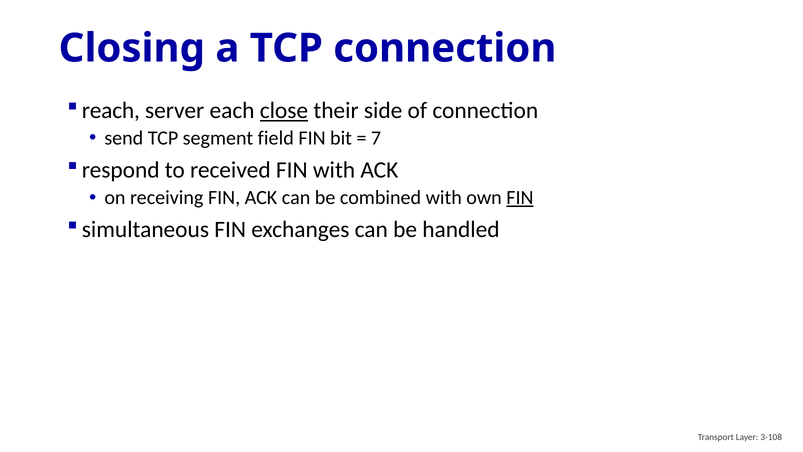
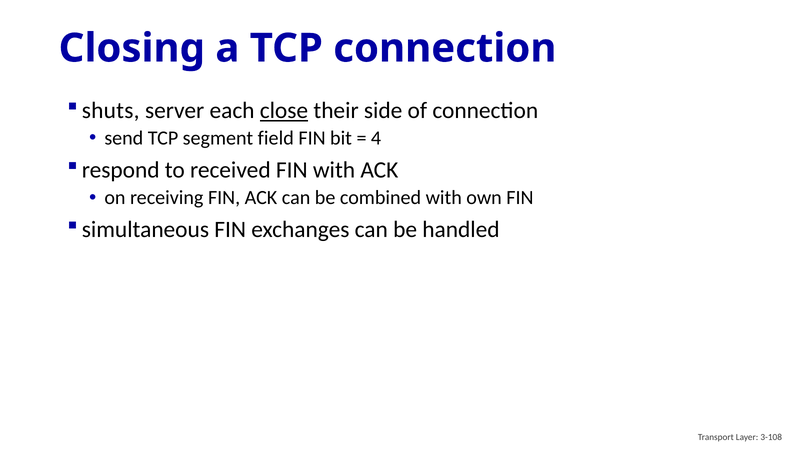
reach: reach -> shuts (111, 110)
7: 7 -> 4 (376, 138)
FIN underline: present -> none (520, 198)
